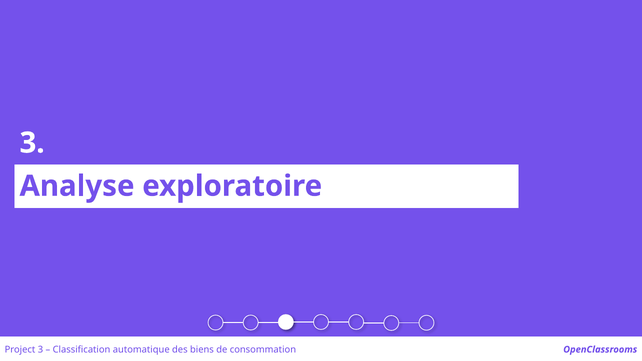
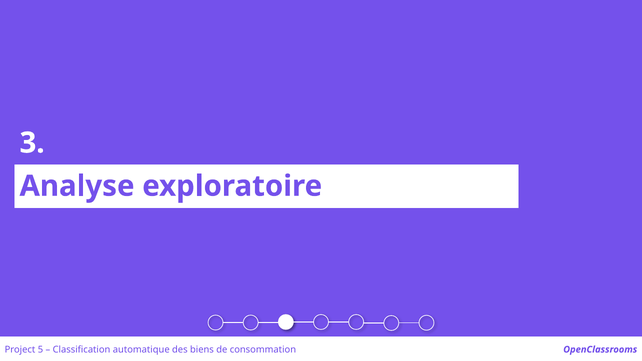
Project 3: 3 -> 5 (40, 350)
